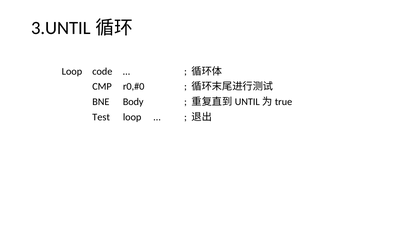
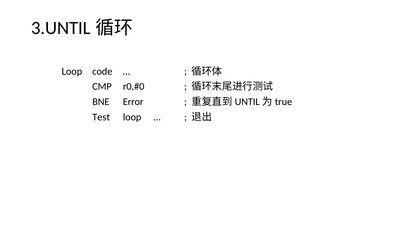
Body: Body -> Error (133, 102)
